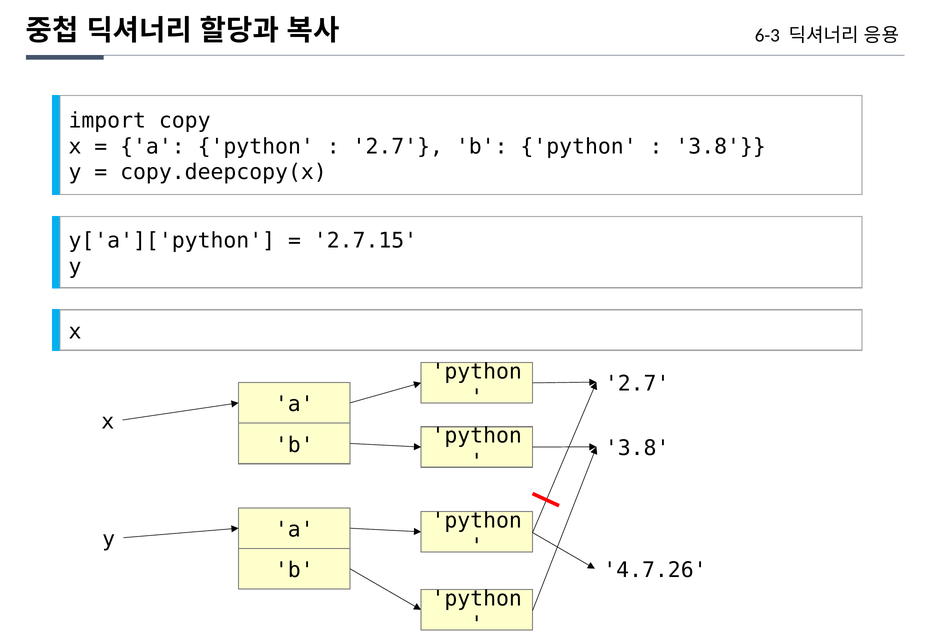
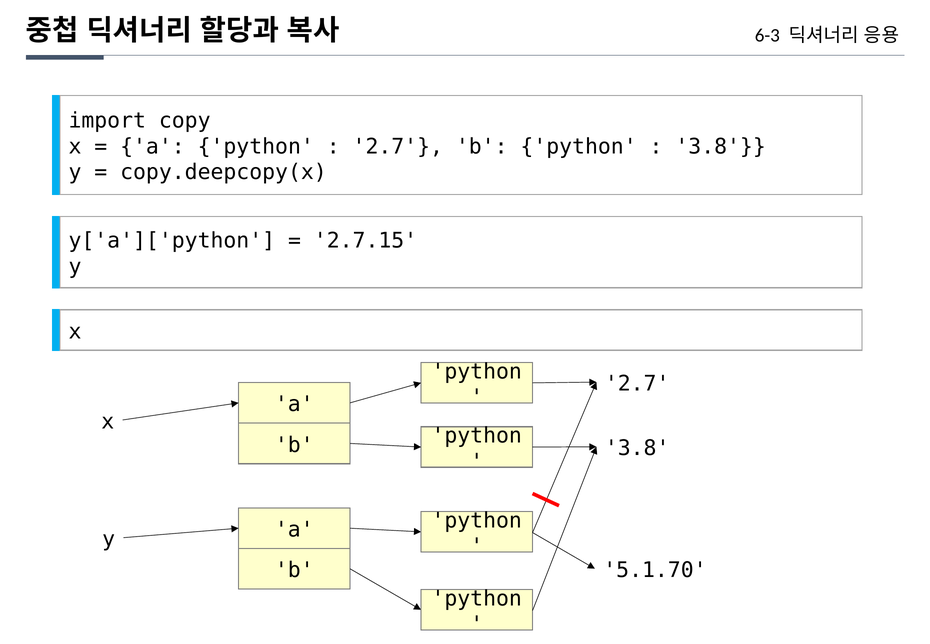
4.7.26: 4.7.26 -> 5.1.70 (655, 570)
